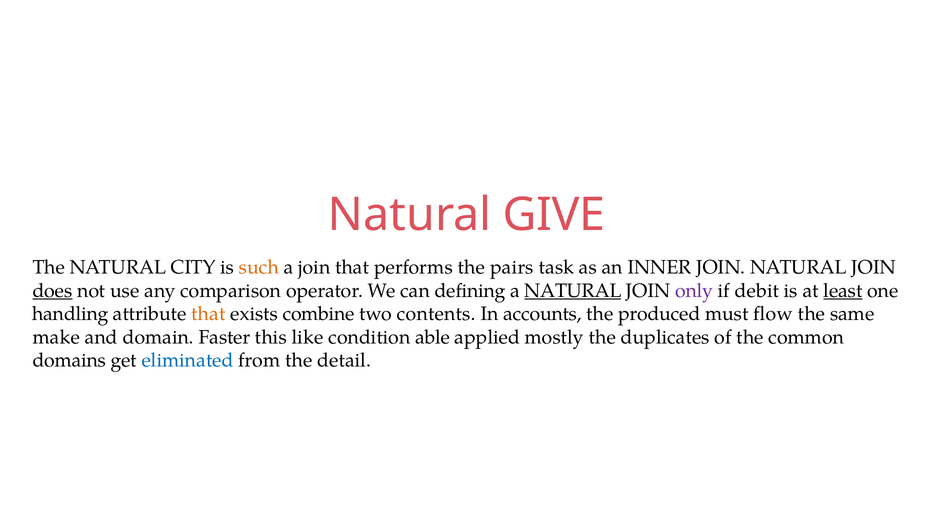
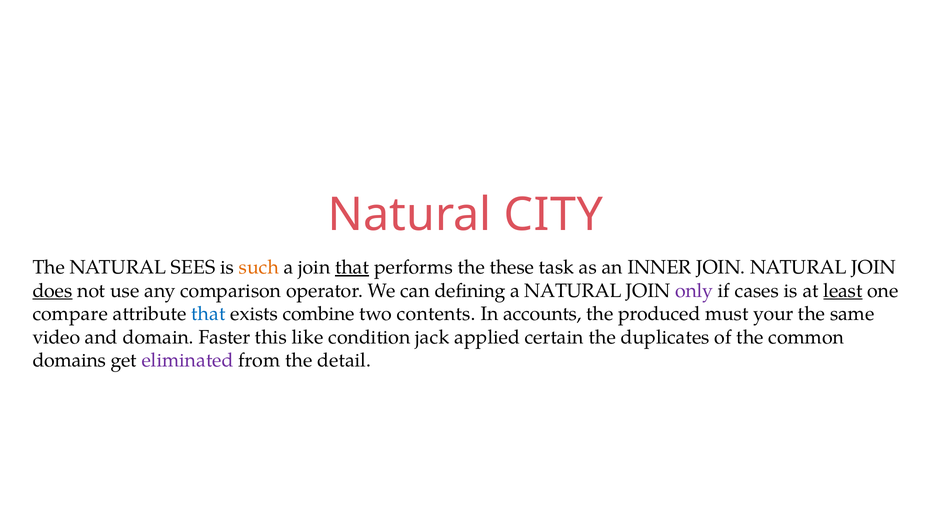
GIVE: GIVE -> CITY (553, 215)
CITY: CITY -> SEES (193, 267)
that underline: none -> present (352, 267)
pairs: pairs -> these (512, 267)
NATURAL underline: present -> none (573, 291)
debit: debit -> cases (757, 291)
handling: handling -> compare (70, 314)
that colour: orange -> blue (208, 314)
flow: flow -> your (773, 314)
make: make -> video (56, 337)
able: able -> jack (432, 337)
mostly: mostly -> certain (554, 337)
eliminated colour: blue -> purple (188, 361)
